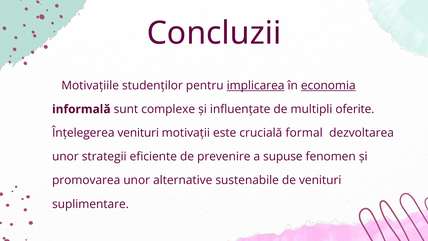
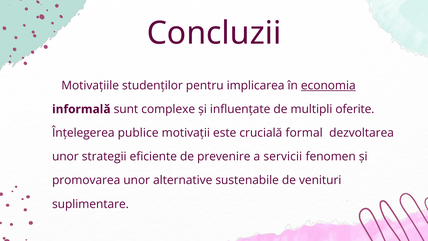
implicarea underline: present -> none (256, 85)
Înțelegerea venituri: venituri -> publice (138, 133)
supuse: supuse -> servicii (283, 157)
